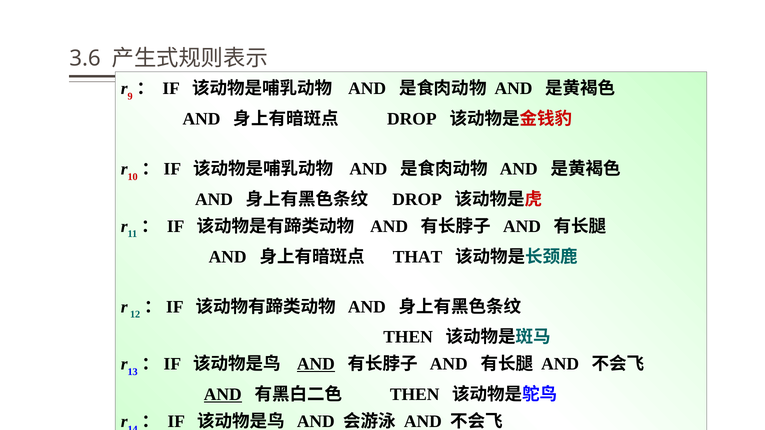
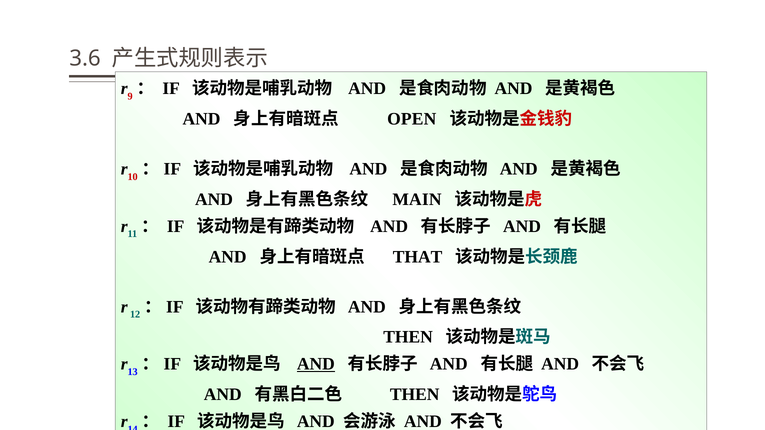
DROP: DROP -> OPEN (412, 119)
DROP: DROP -> MAIN (417, 200)
AND underline: present -> none (223, 395)
